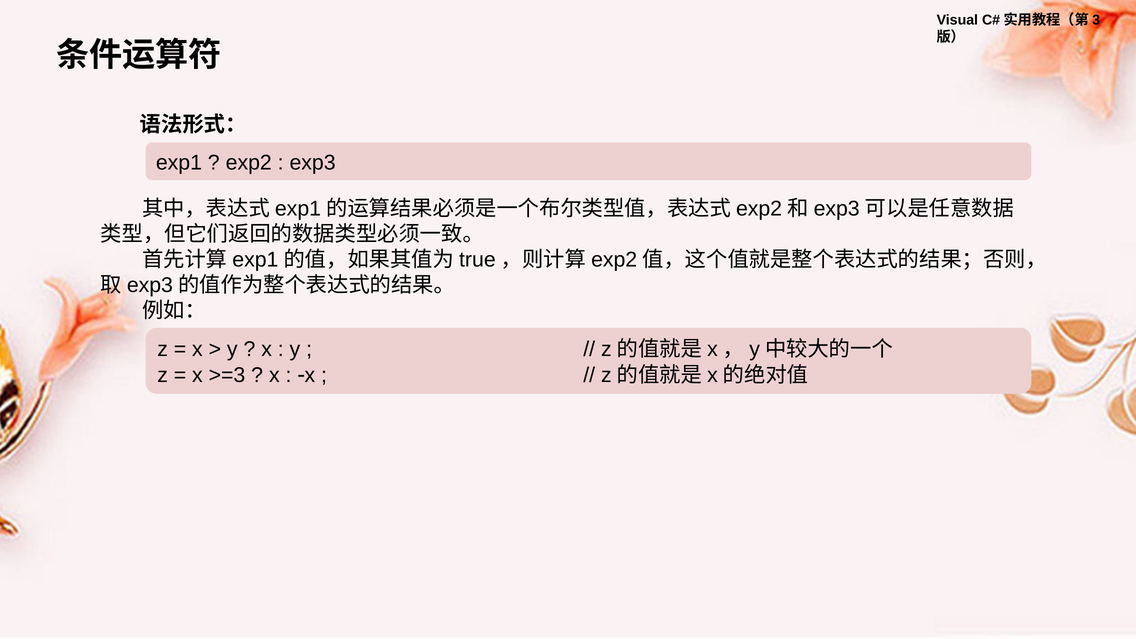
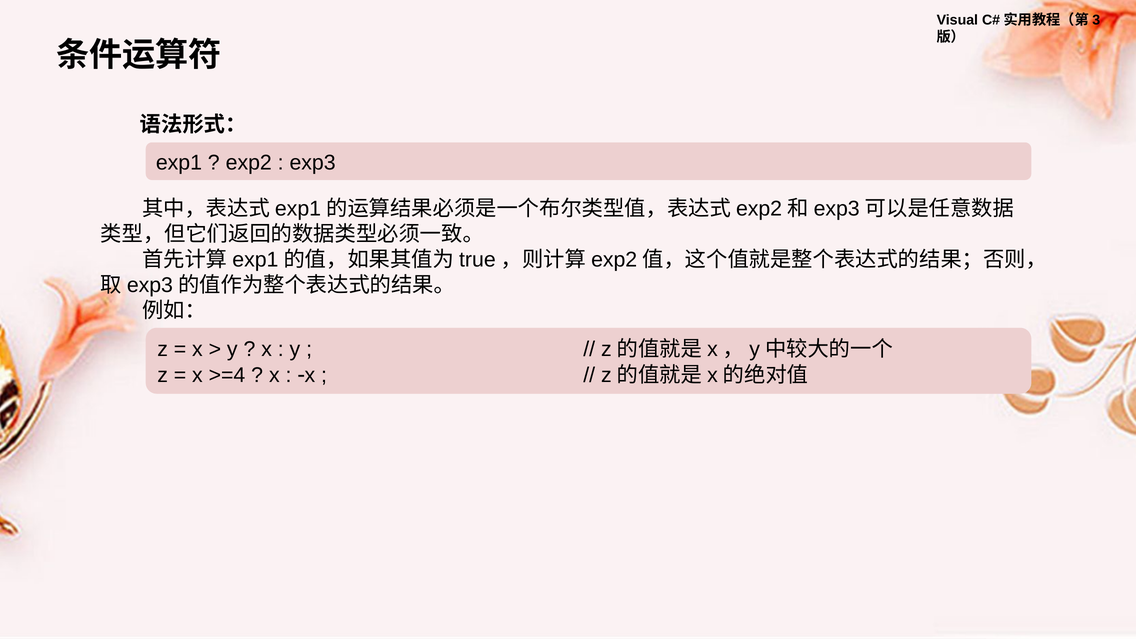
>=3: >=3 -> >=4 (227, 375)
